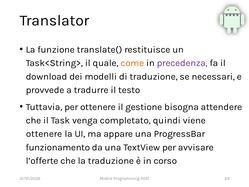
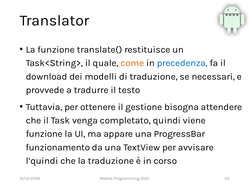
precedenza colour: purple -> blue (182, 63)
ottenere: ottenere -> funzione (44, 134)
l’offerte: l’offerte -> l’quindi (42, 161)
